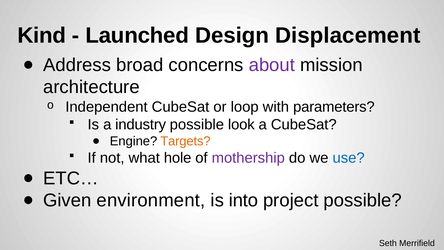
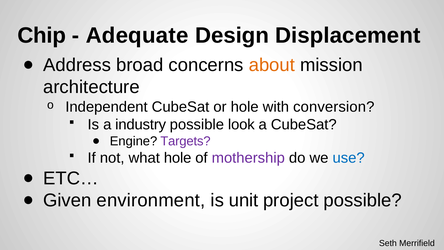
Kind: Kind -> Chip (42, 35)
Launched: Launched -> Adequate (137, 35)
about colour: purple -> orange (272, 65)
or loop: loop -> hole (245, 107)
parameters: parameters -> conversion (334, 107)
Targets colour: orange -> purple (185, 141)
into: into -> unit (244, 200)
